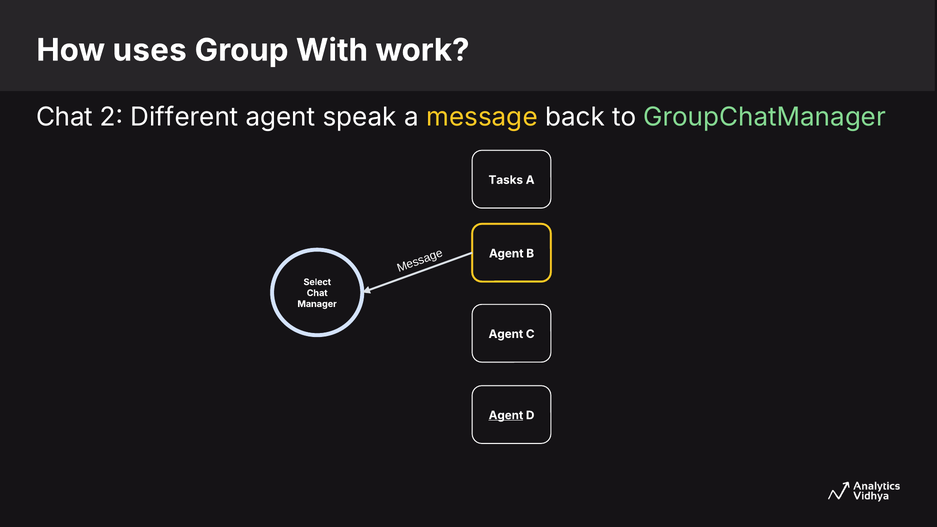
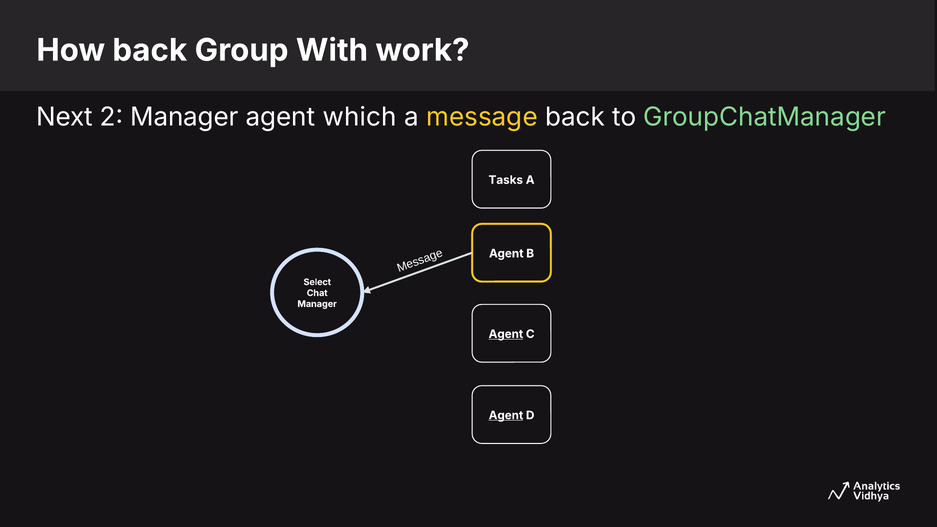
How uses: uses -> back (150, 50)
Chat: Chat -> Next (65, 117)
2 Different: Different -> Manager (184, 117)
speak: speak -> which (360, 117)
Agent underline: none -> present (506, 334)
